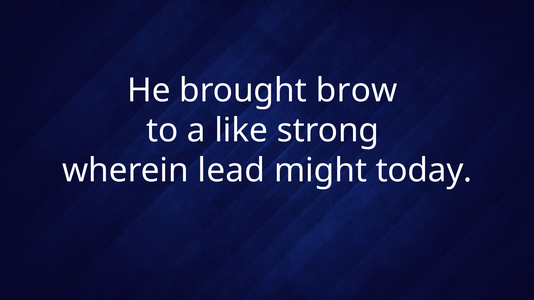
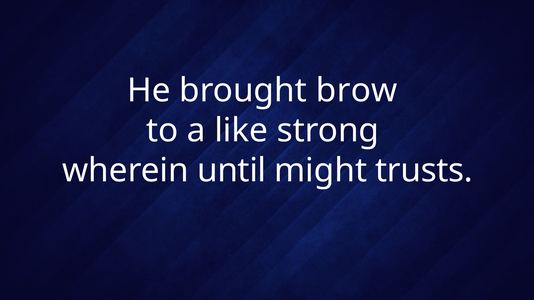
lead: lead -> until (232, 171)
today: today -> trusts (424, 171)
